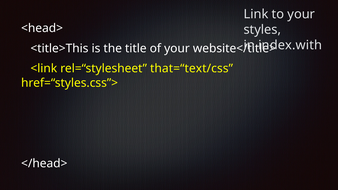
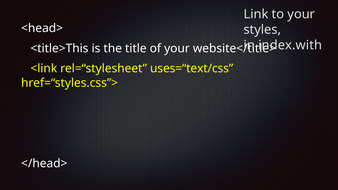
that=“text/css: that=“text/css -> uses=“text/css (192, 69)
